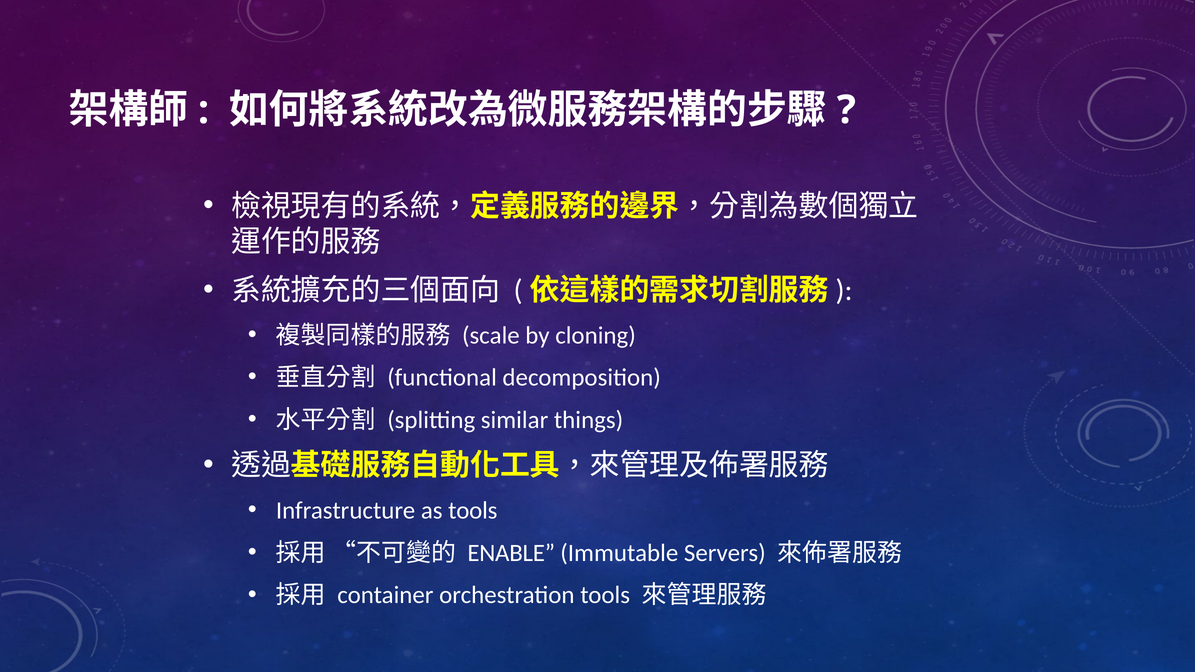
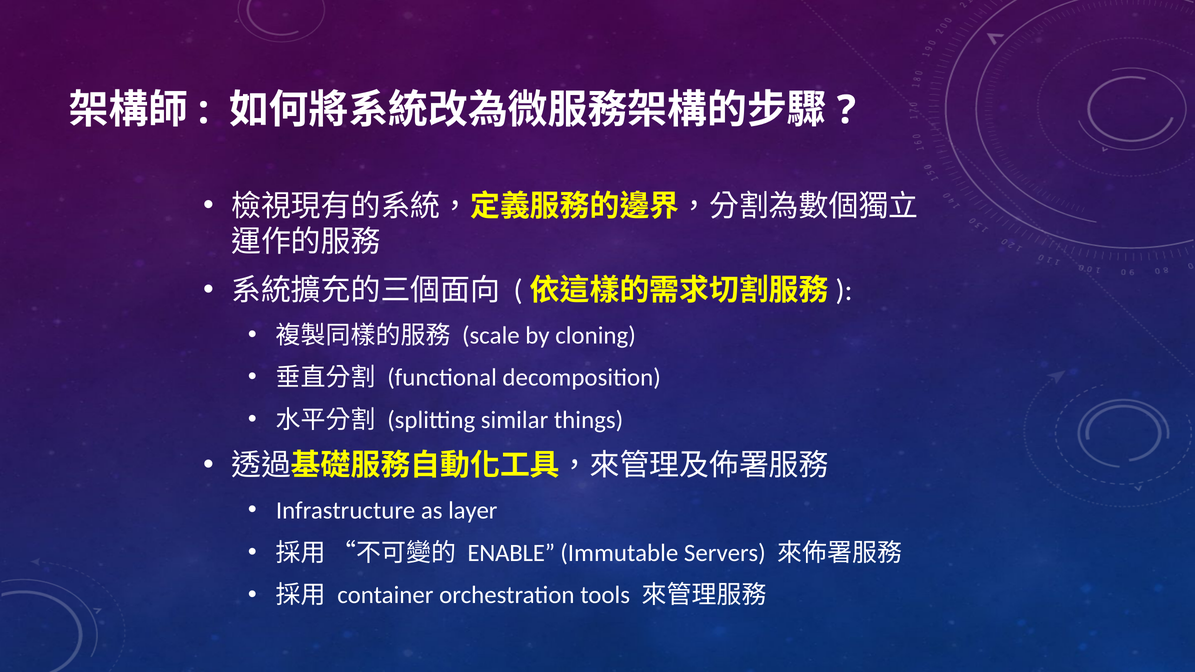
as tools: tools -> layer (473, 511)
